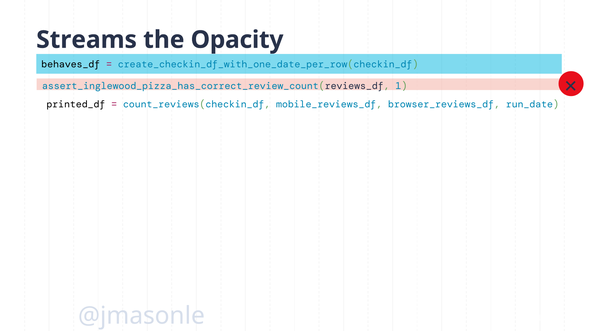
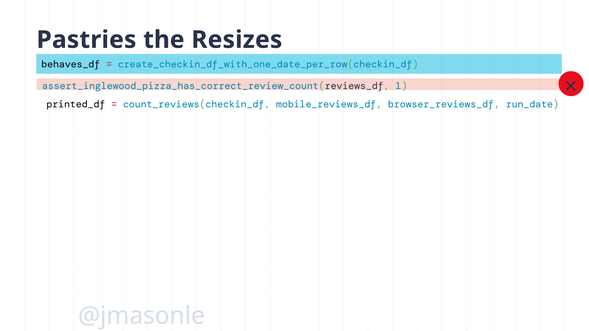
Streams: Streams -> Pastries (86, 40)
Opacity: Opacity -> Resizes (237, 40)
